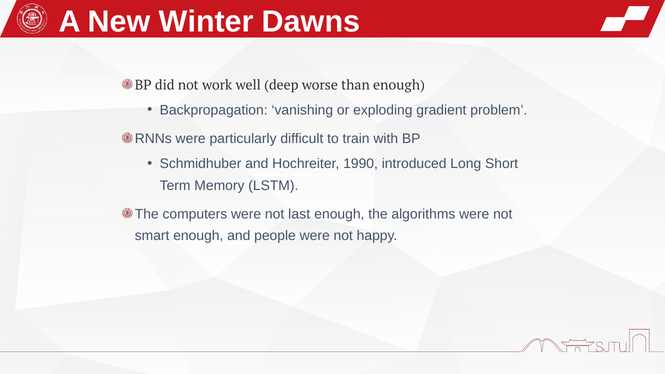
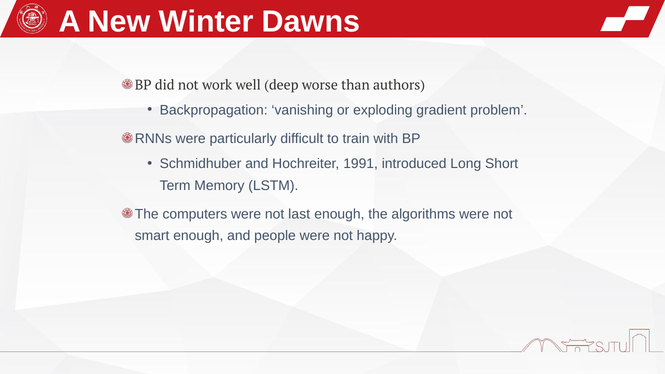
than enough: enough -> authors (399, 85)
1990: 1990 -> 1991 (361, 164)
